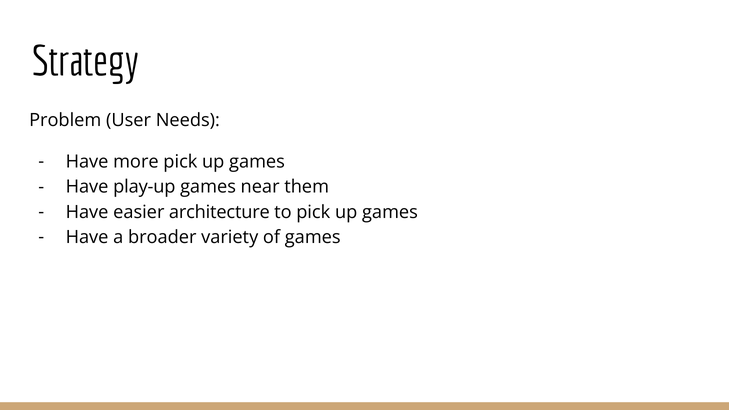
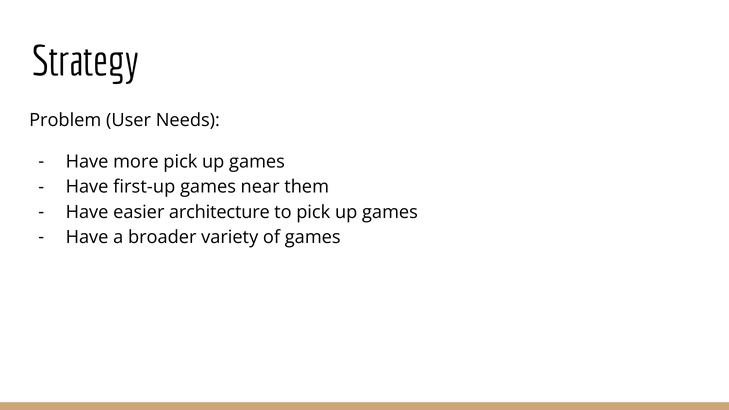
play-up: play-up -> first-up (144, 187)
